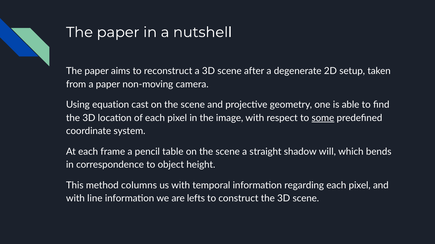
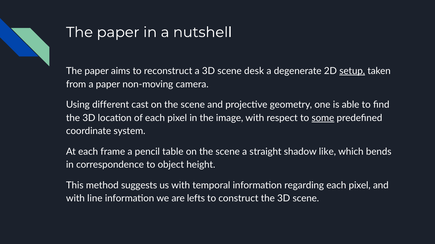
after: after -> desk (254, 71)
setup underline: none -> present (352, 71)
equation: equation -> different (111, 105)
will: will -> like (327, 152)
columns: columns -> suggests (139, 186)
